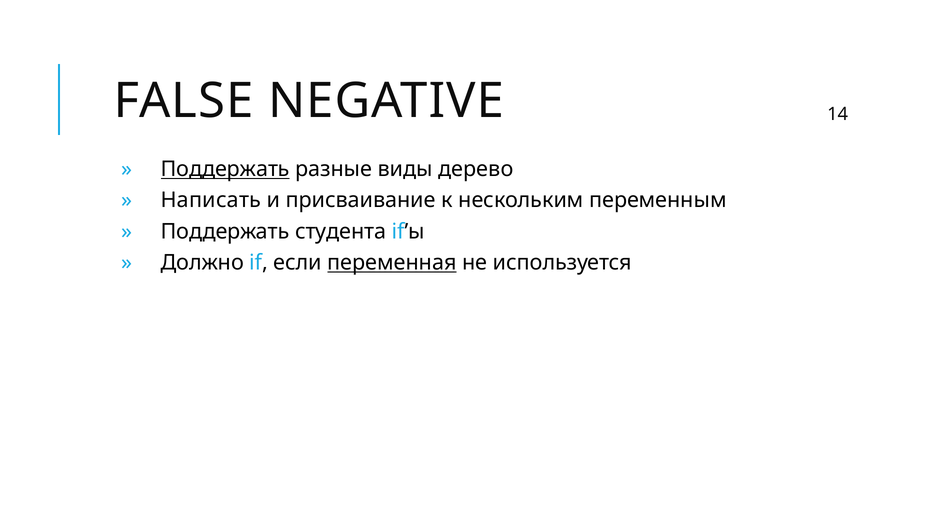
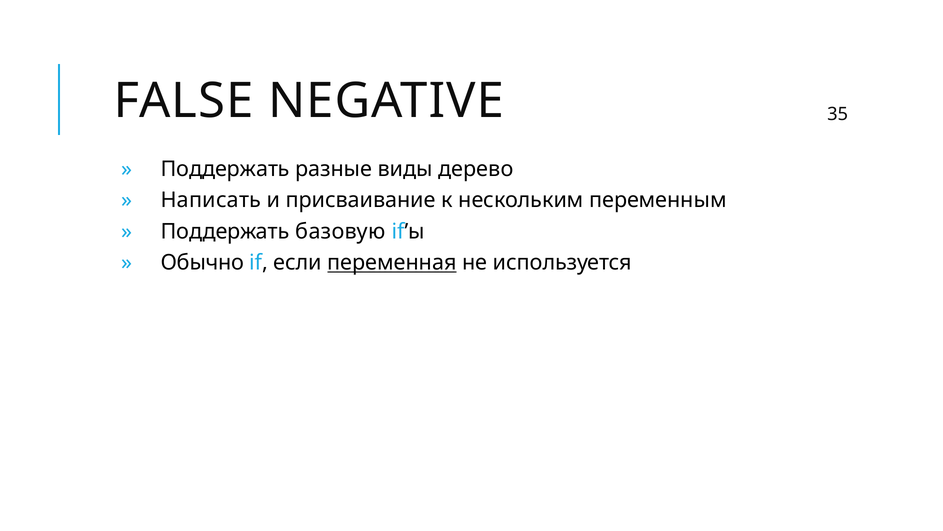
14: 14 -> 35 (838, 114)
Поддержать underline: present -> none (225, 169)
студента: студента -> базовую (340, 231)
Должно: Должно -> Обычно (202, 263)
